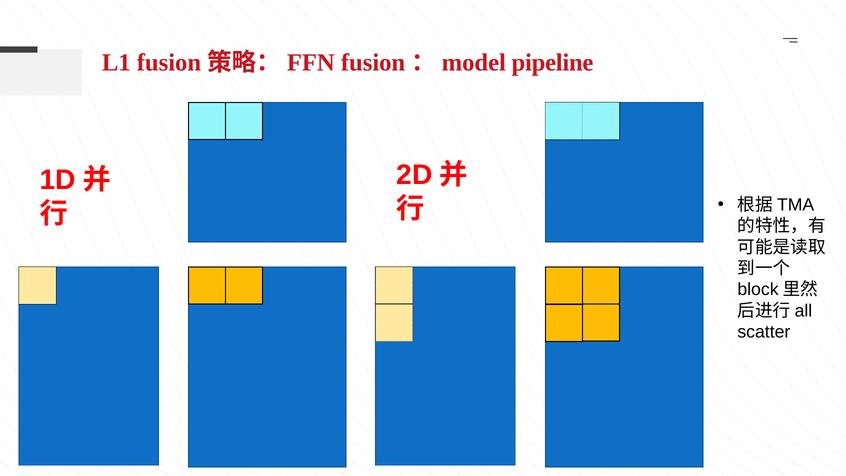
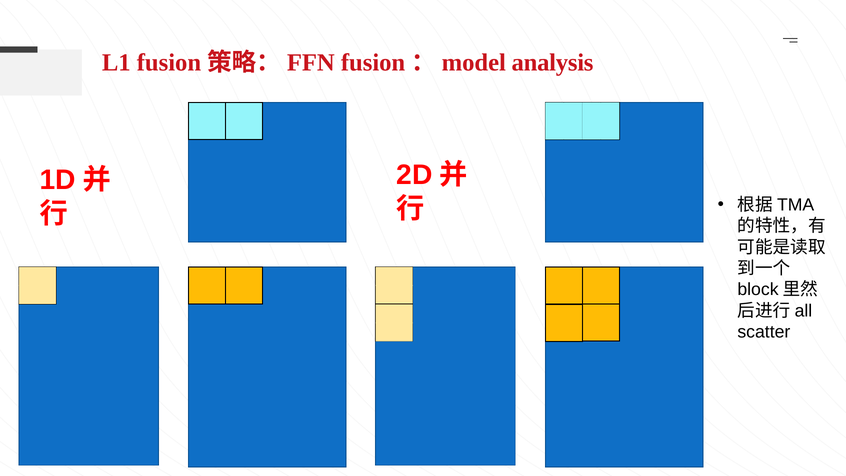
pipeline: pipeline -> analysis (553, 62)
